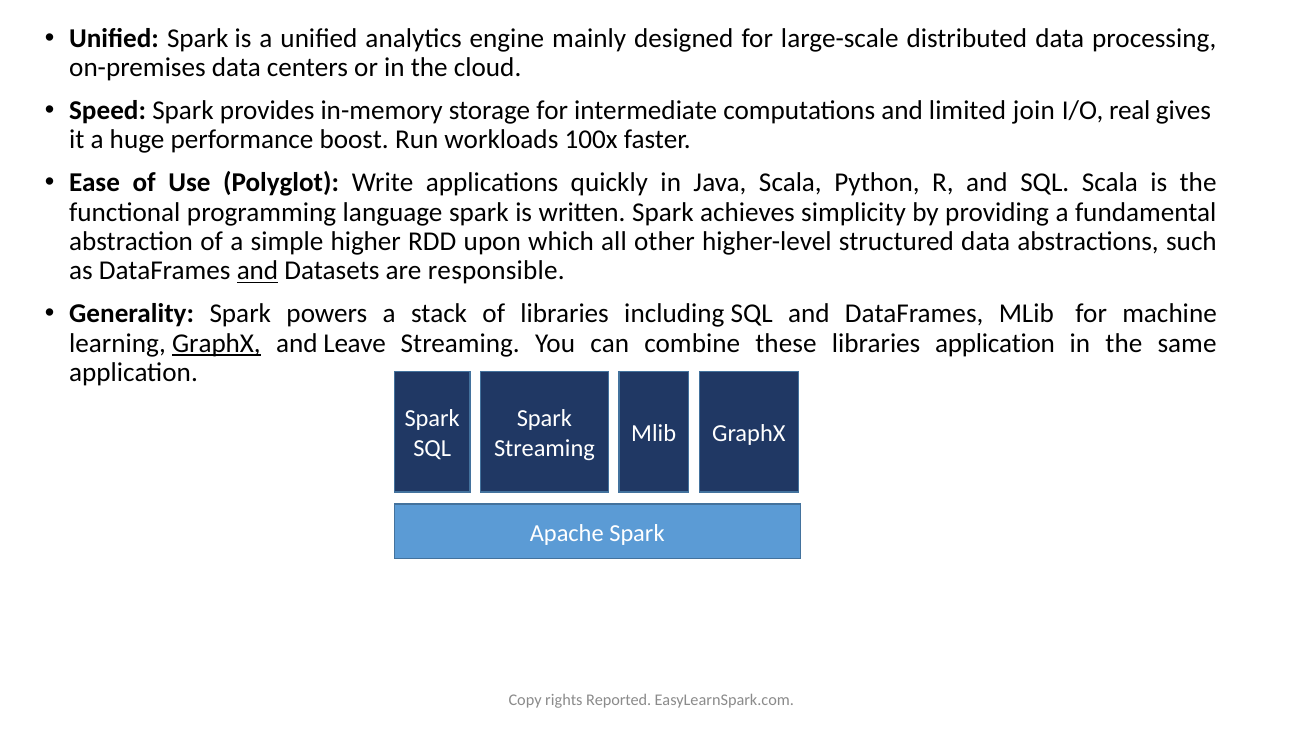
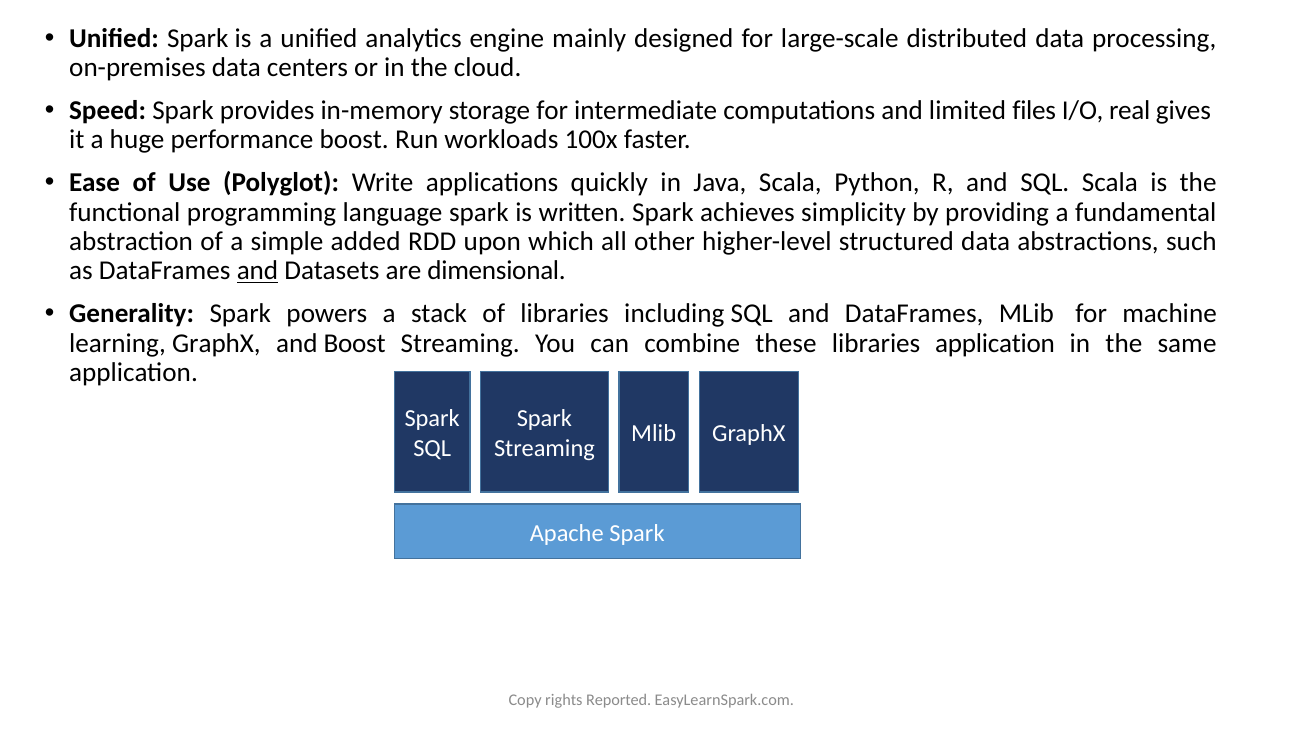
join: join -> files (1034, 111)
higher: higher -> added (366, 242)
responsible: responsible -> dimensional (497, 271)
GraphX underline: present -> none (216, 343)
and Leave: Leave -> Boost (355, 343)
